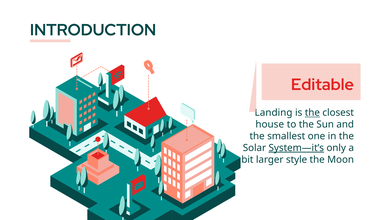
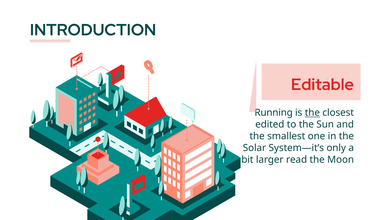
Landing: Landing -> Running (274, 113)
house: house -> edited (270, 124)
System—it’s underline: present -> none (296, 148)
style: style -> read (297, 160)
